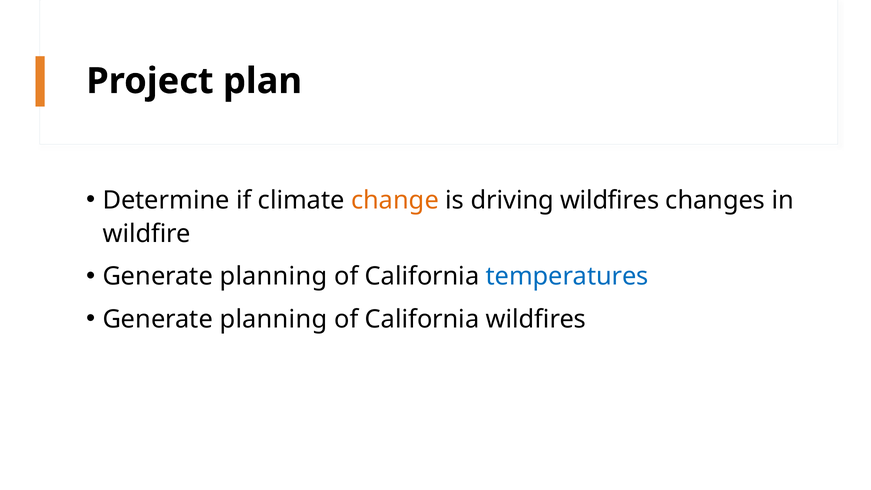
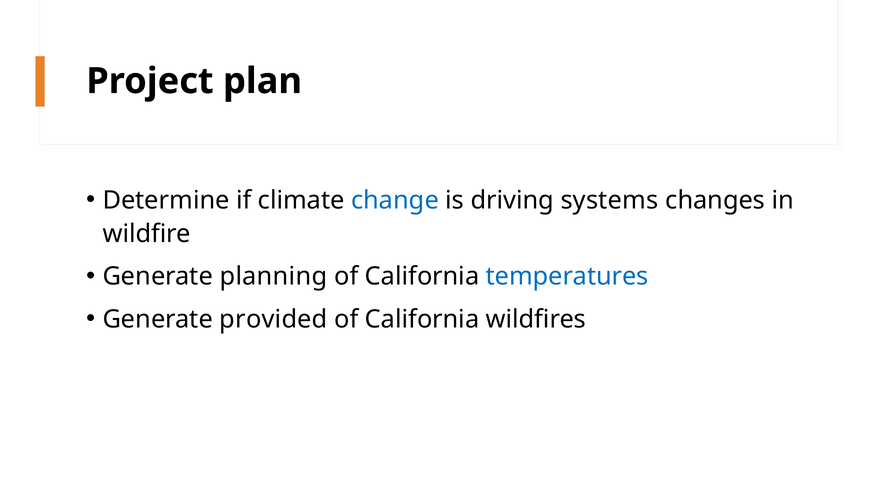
change colour: orange -> blue (395, 200)
driving wildfires: wildfires -> systems (610, 200)
planning: planning -> provided (274, 319)
